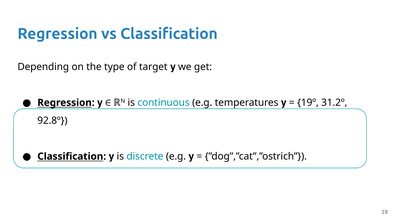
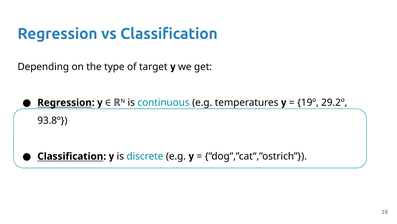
31.2º: 31.2º -> 29.2º (334, 102)
92.8º: 92.8º -> 93.8º (52, 120)
